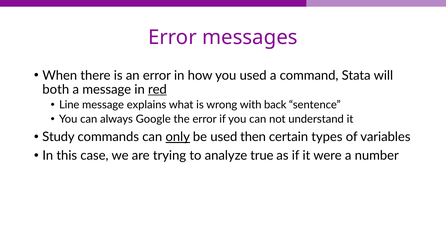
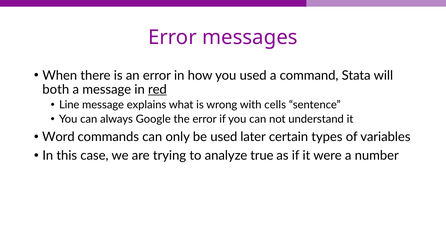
back: back -> cells (275, 105)
Study: Study -> Word (58, 137)
only underline: present -> none (178, 137)
then: then -> later (253, 137)
